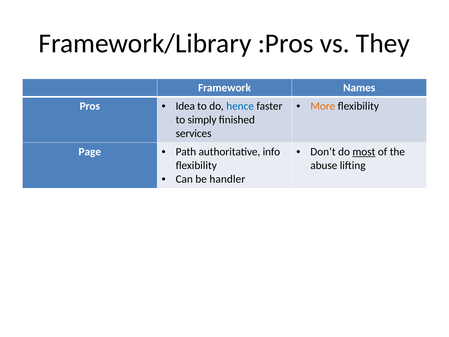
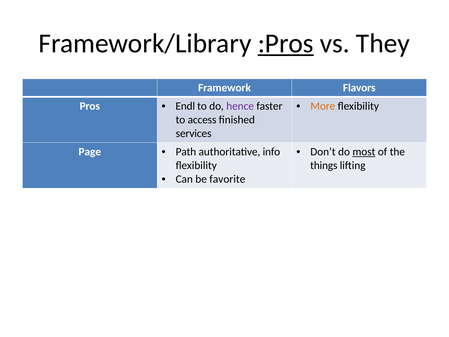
:Pros underline: none -> present (286, 43)
Names: Names -> Flavors (359, 88)
Idea: Idea -> Endl (185, 106)
hence colour: blue -> purple (240, 106)
simply: simply -> access (202, 120)
abuse: abuse -> things (324, 165)
handler: handler -> favorite (227, 179)
